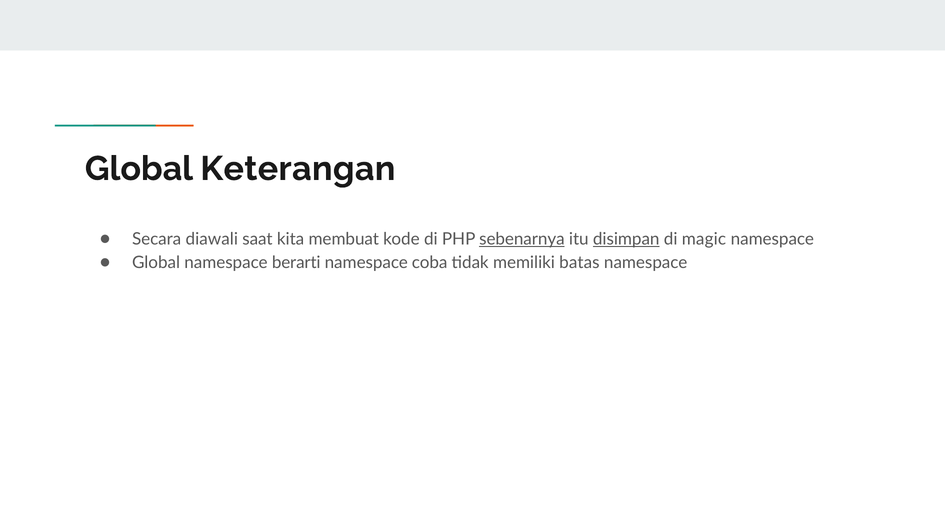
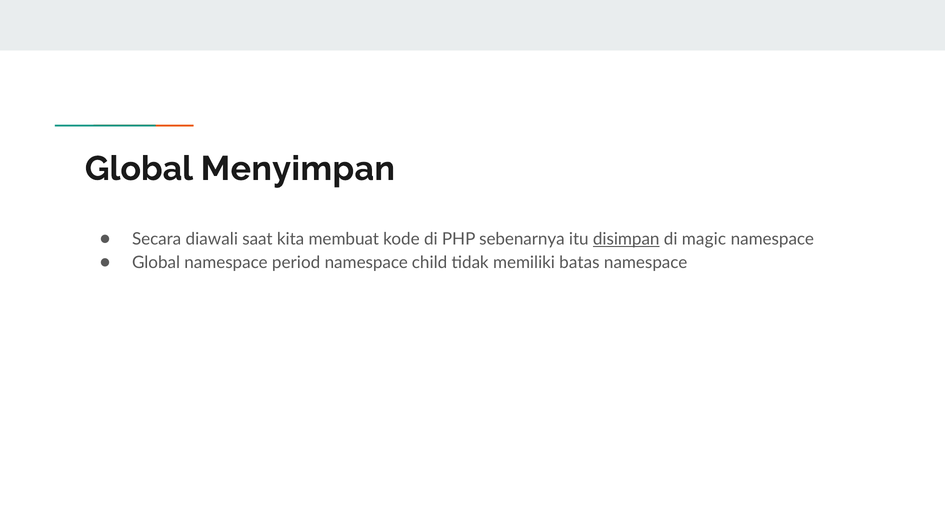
Keterangan: Keterangan -> Menyimpan (298, 169)
sebenarnya underline: present -> none (522, 239)
berarti: berarti -> period (296, 262)
coba: coba -> child (430, 262)
